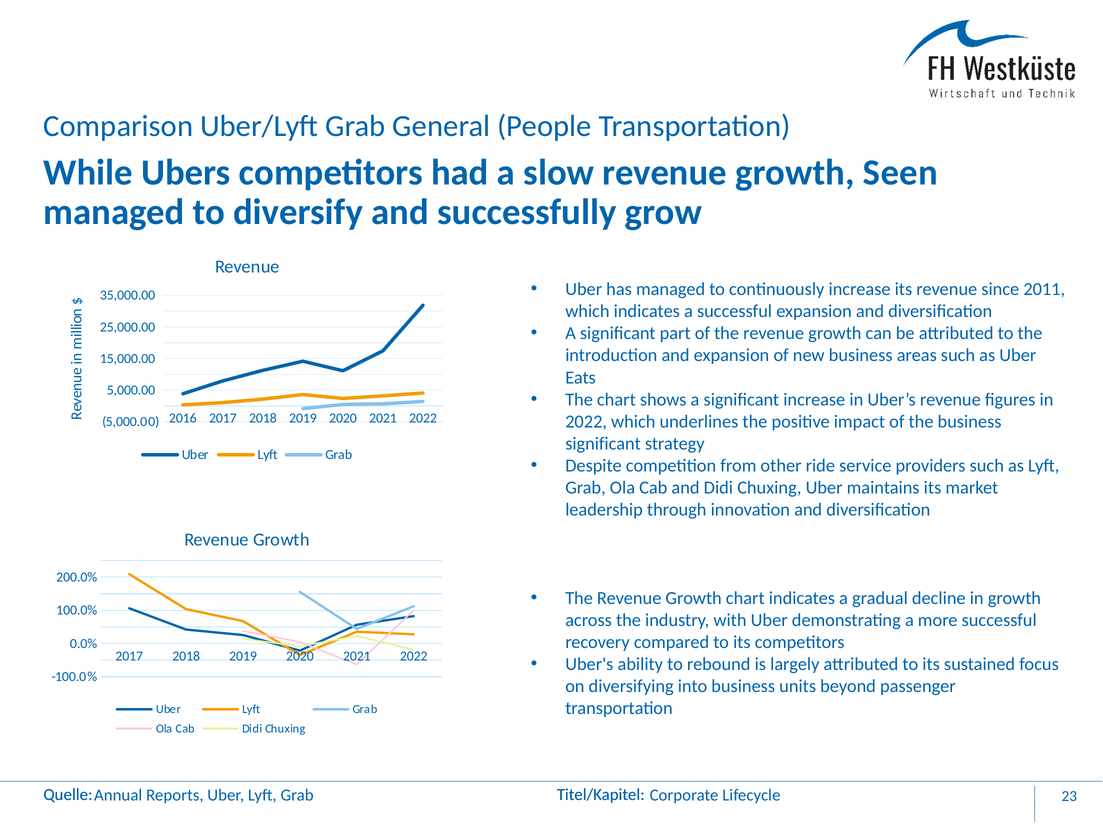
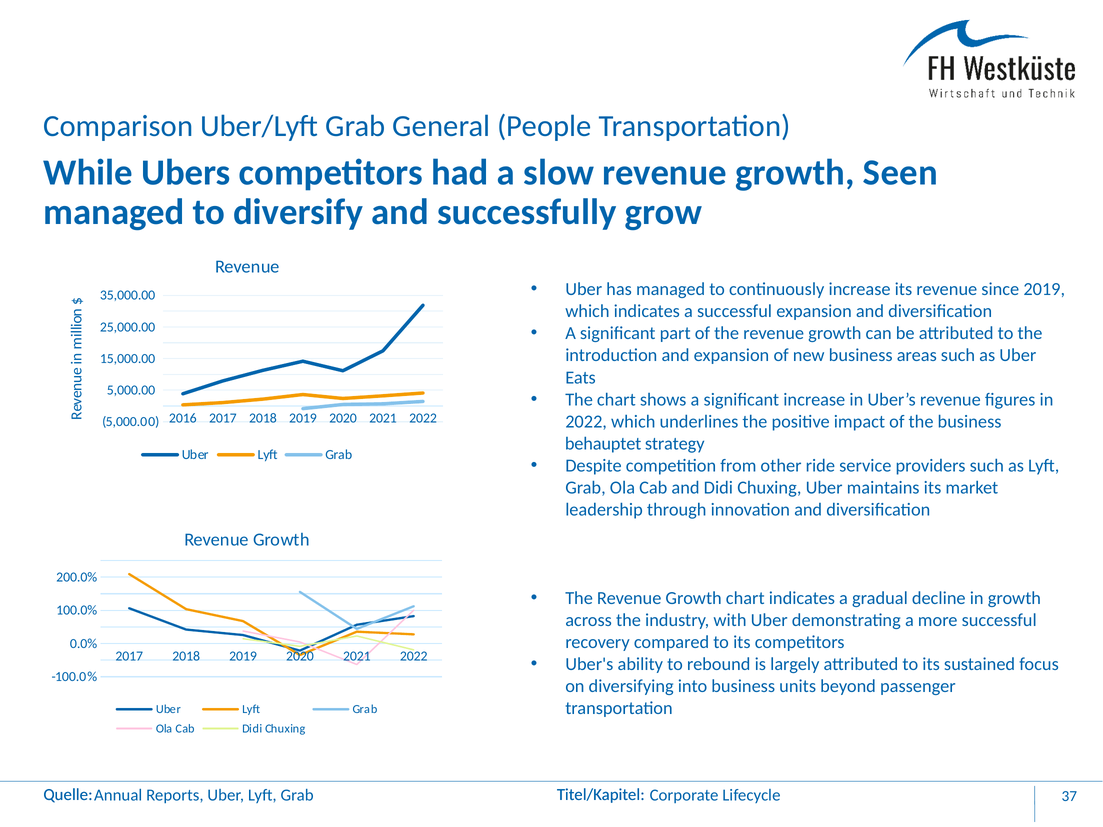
since 2011: 2011 -> 2019 (1044, 289)
significant: significant -> behauptet (603, 444)
23: 23 -> 37 (1069, 796)
